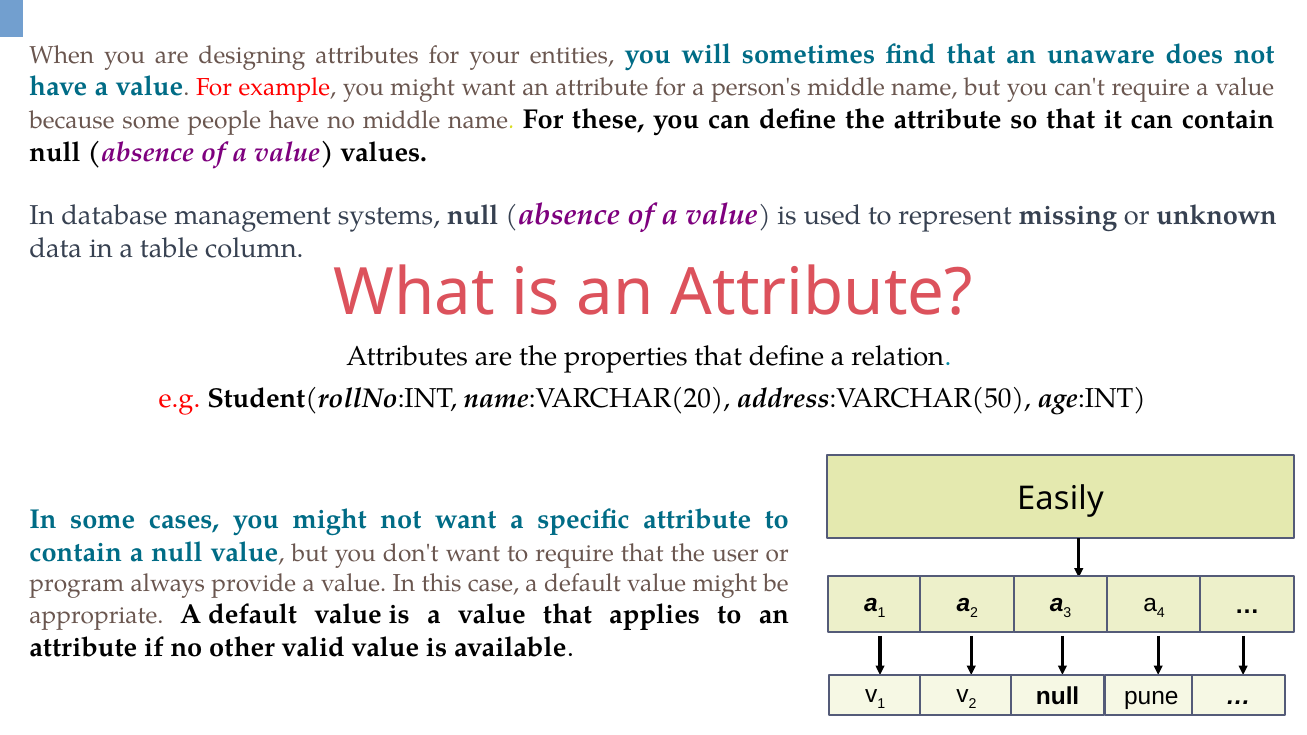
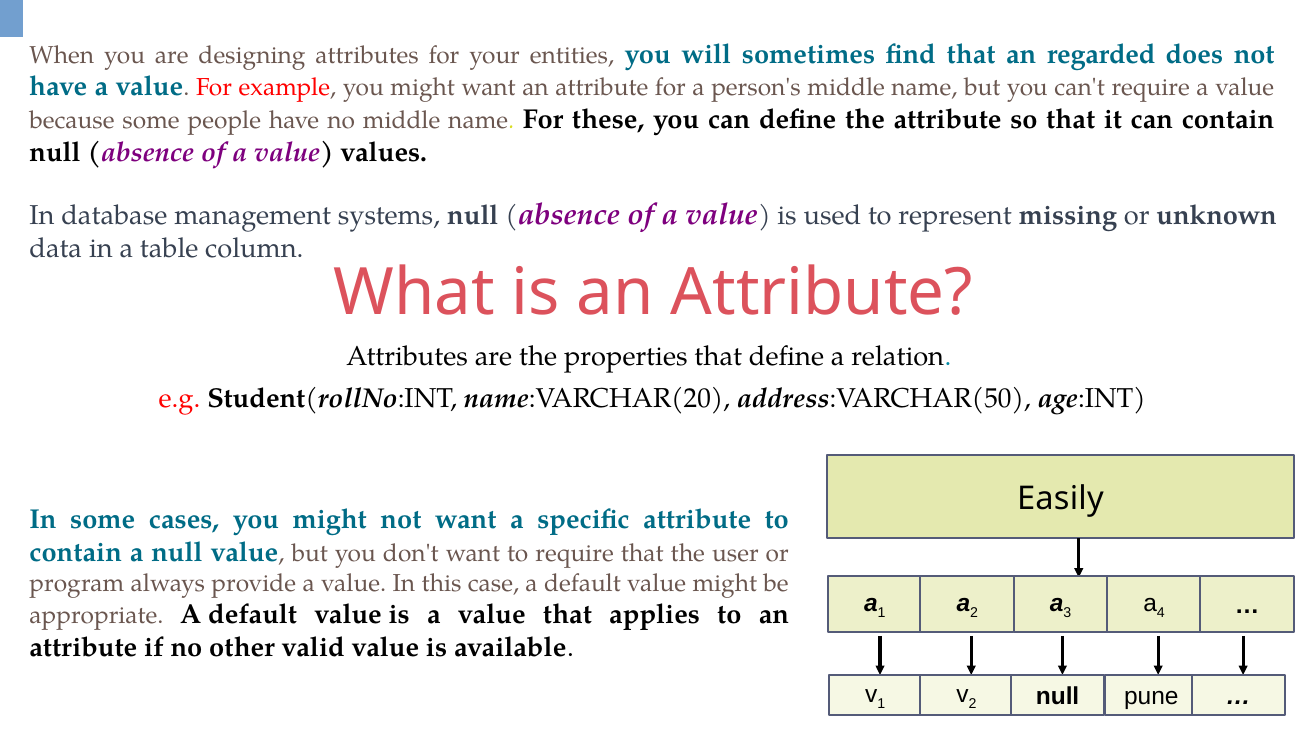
unaware: unaware -> regarded (1101, 54)
